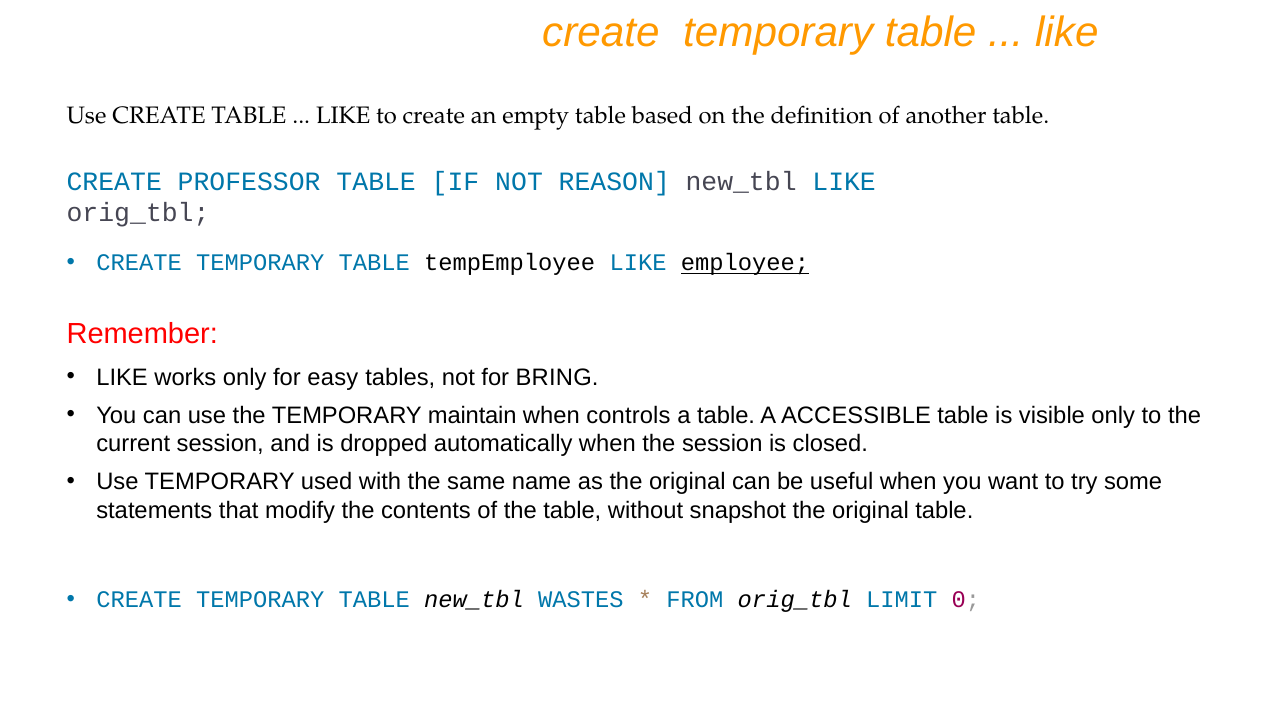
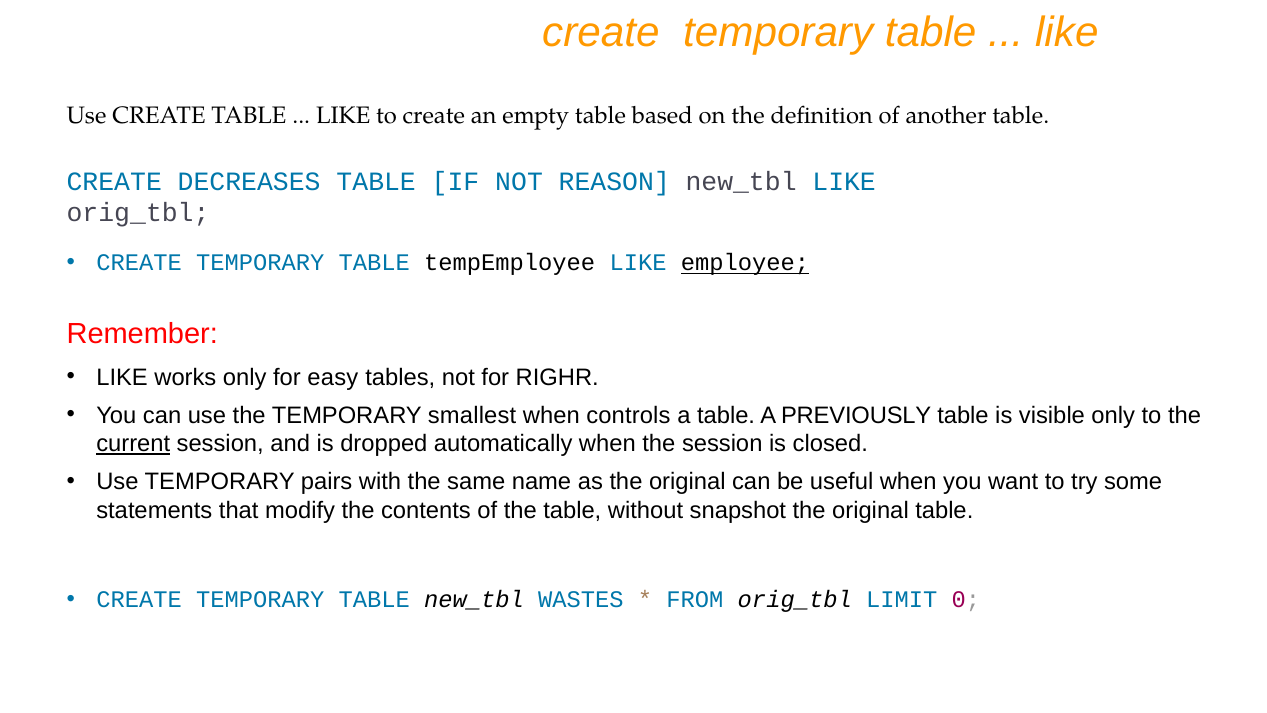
PROFESSOR: PROFESSOR -> DECREASES (249, 181)
BRING: BRING -> RIGHR (557, 377)
maintain: maintain -> smallest (472, 415)
ACCESSIBLE: ACCESSIBLE -> PREVIOUSLY (856, 415)
current underline: none -> present (133, 444)
used: used -> pairs (327, 482)
